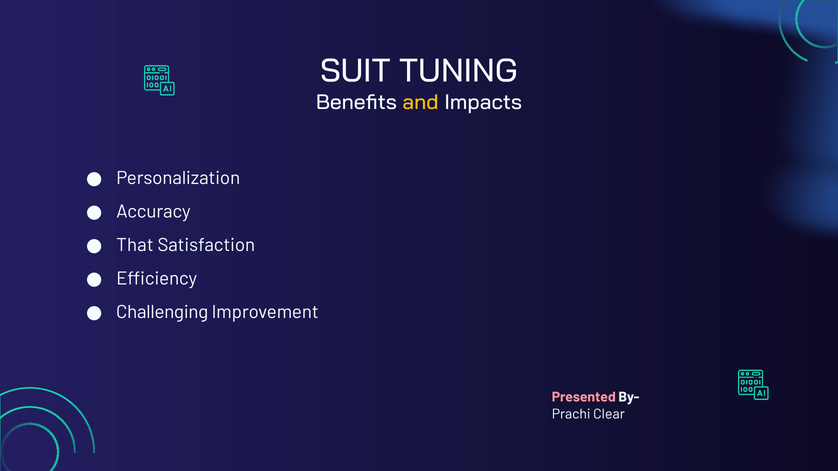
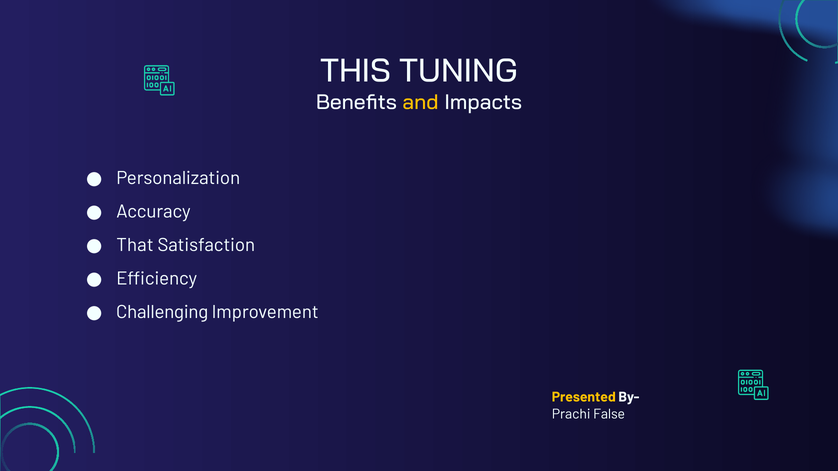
SUIT: SUIT -> THIS (356, 71)
Presented colour: pink -> yellow (584, 398)
Clear: Clear -> False (609, 414)
